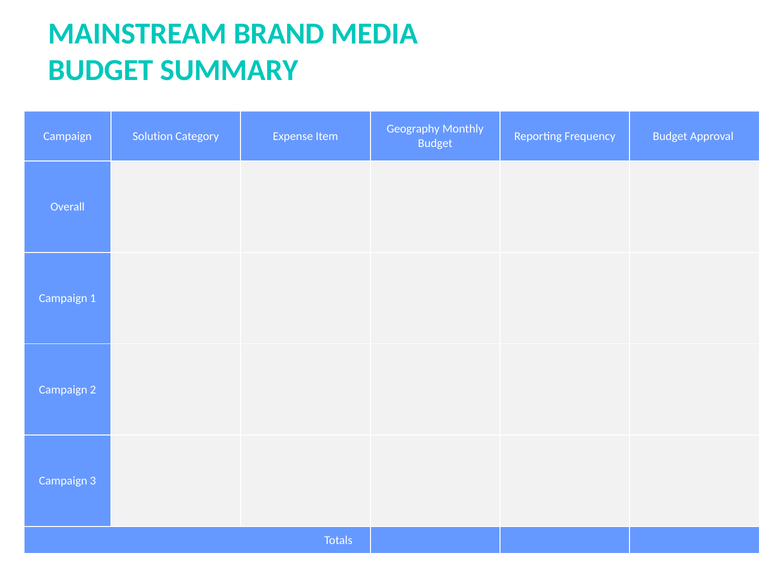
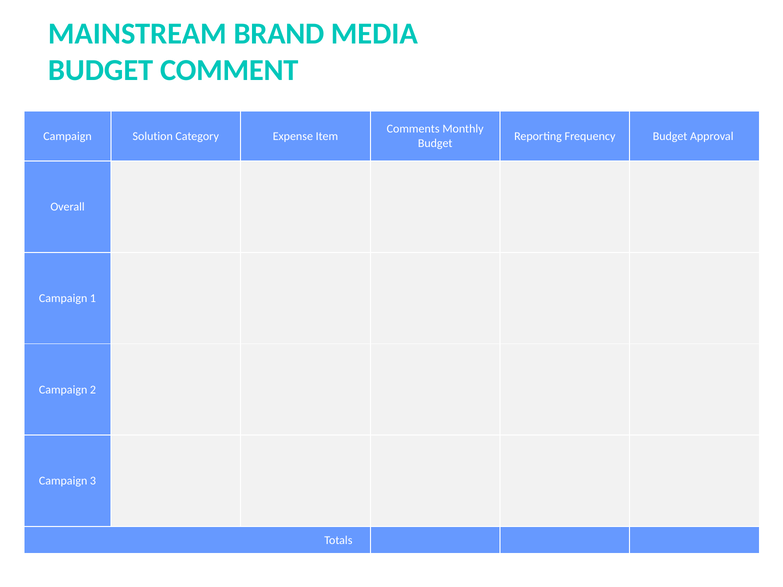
SUMMARY: SUMMARY -> COMMENT (229, 70)
Geography: Geography -> Comments (413, 129)
